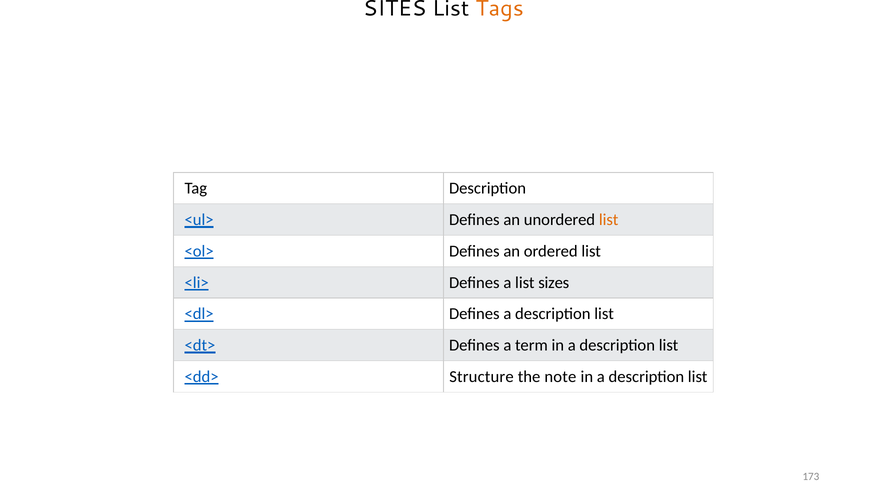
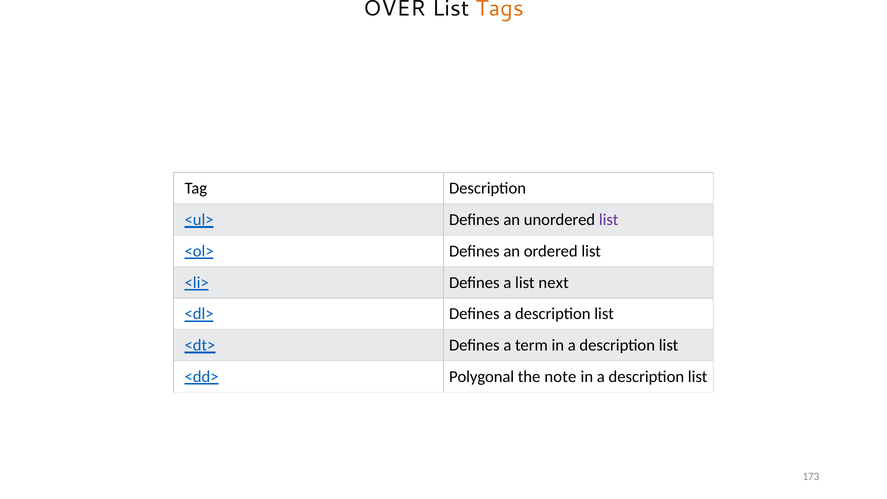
SITES: SITES -> OVER (395, 8)
list colour: orange -> purple (609, 220)
sizes: sizes -> next (554, 282)
Structure: Structure -> Polygonal (482, 377)
